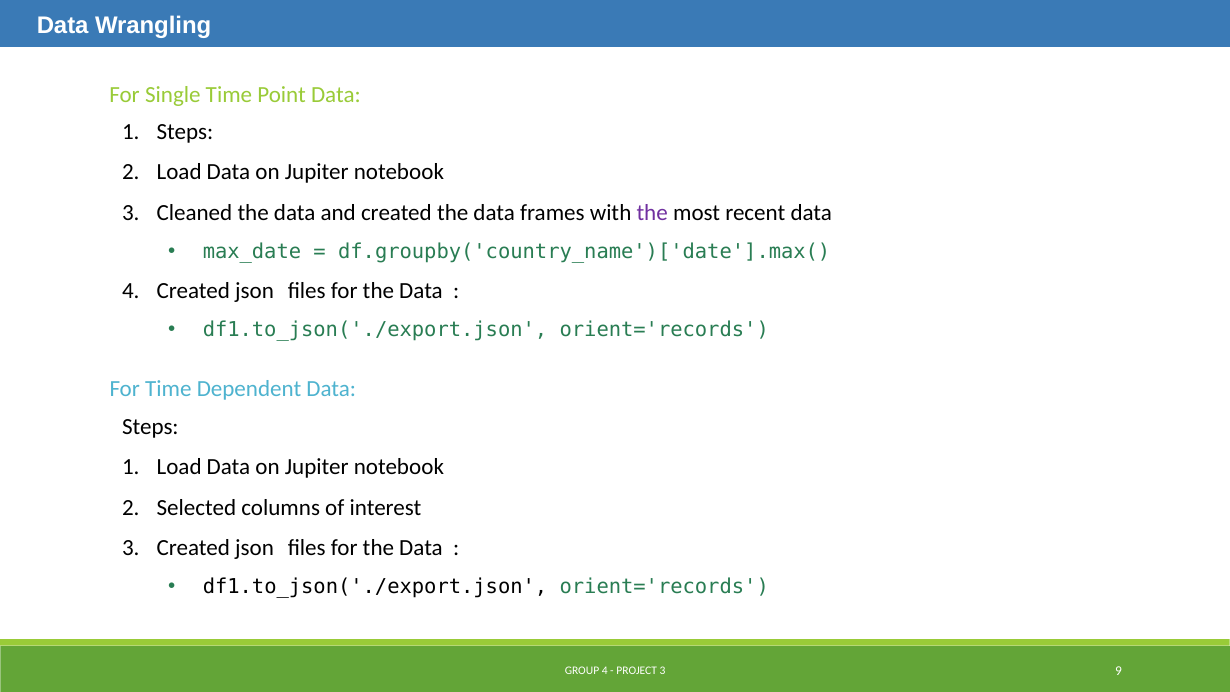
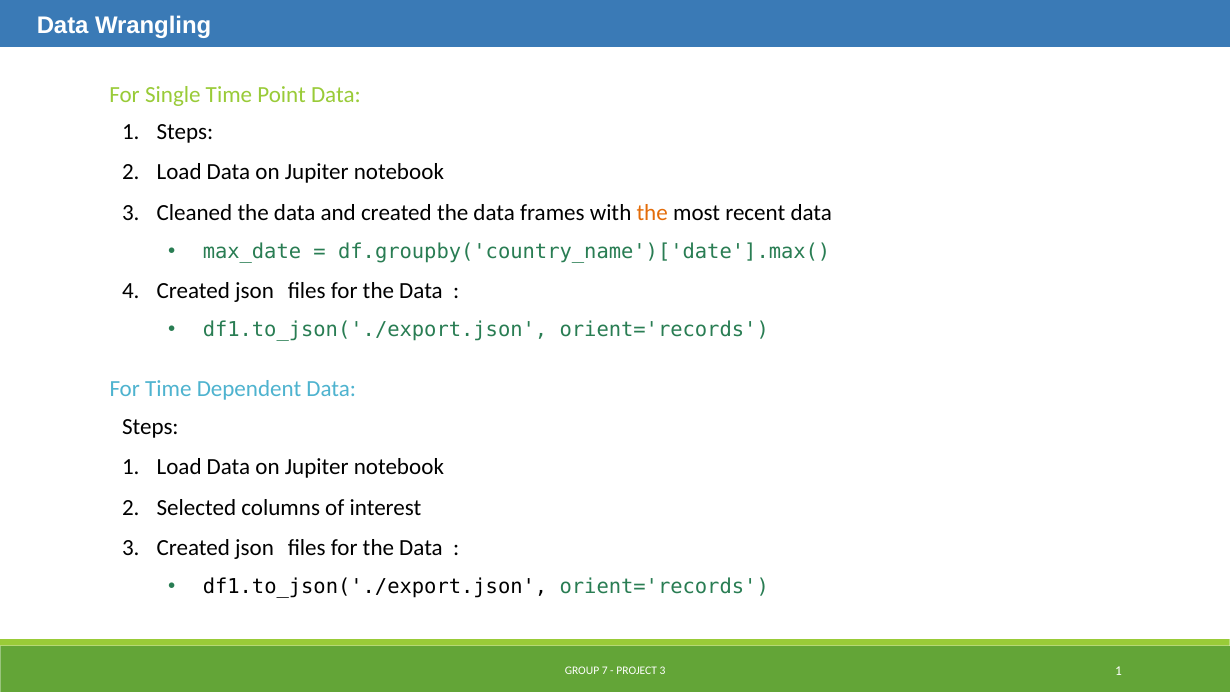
the colour: purple -> orange (652, 213)
GROUP 4: 4 -> 7 (605, 671)
3 9: 9 -> 1 (1119, 671)
